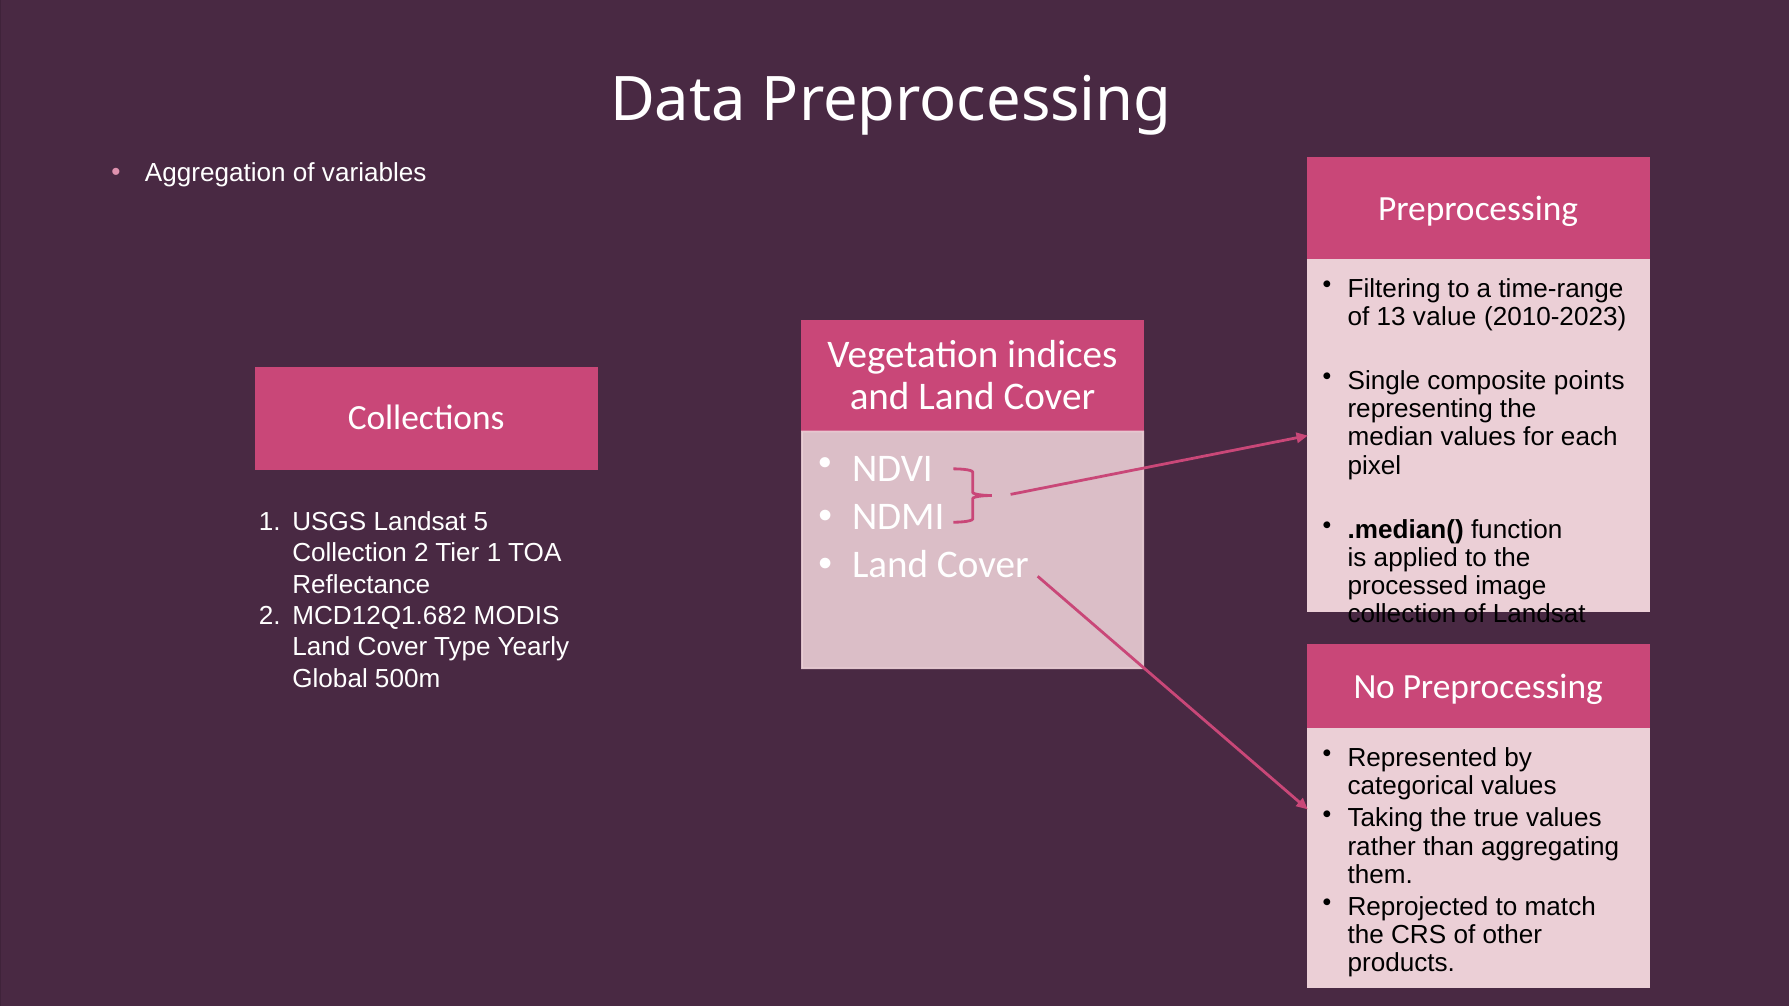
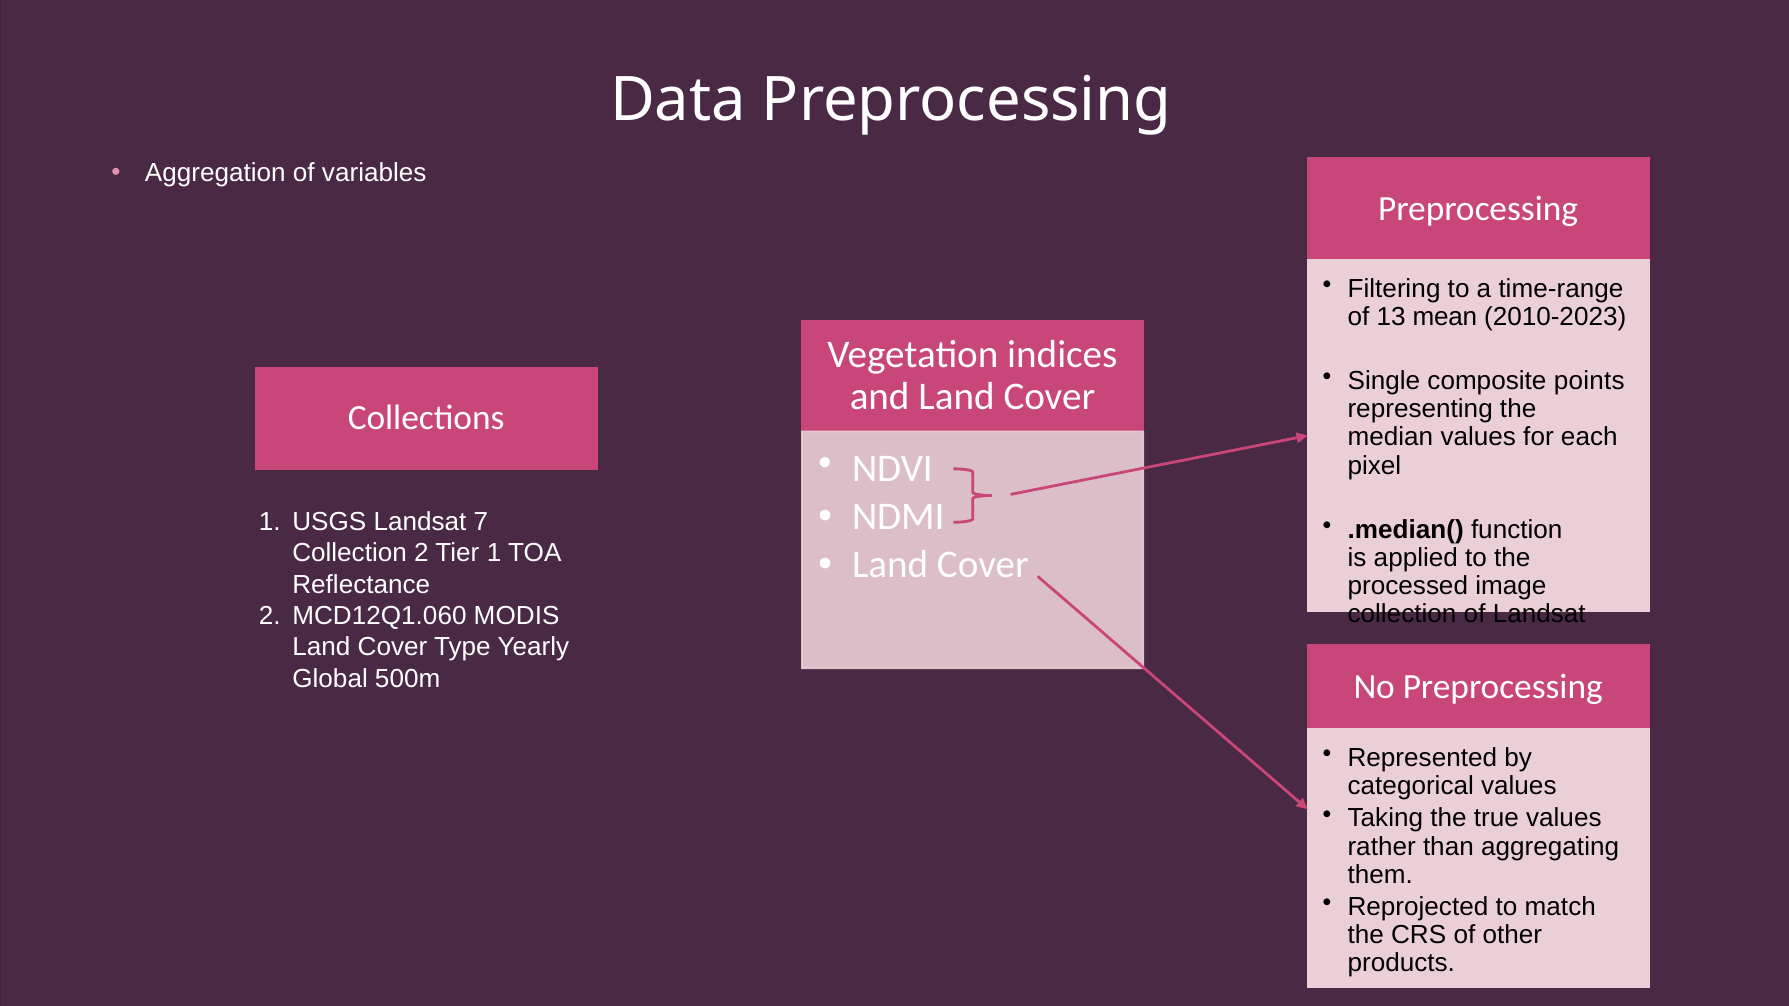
value: value -> mean (1445, 317)
5: 5 -> 7 (481, 522)
MCD12Q1.682: MCD12Q1.682 -> MCD12Q1.060 (379, 616)
